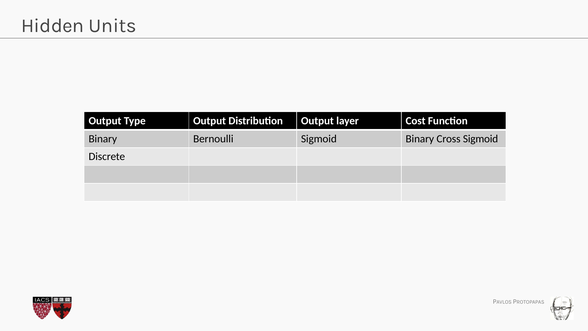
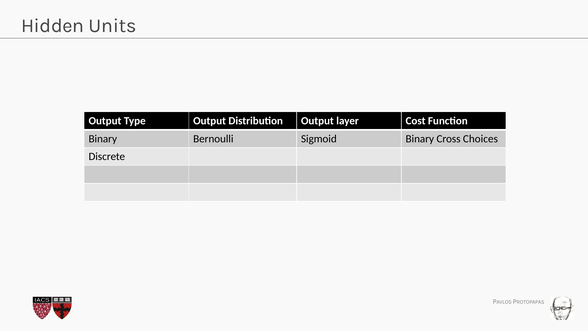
Cross Sigmoid: Sigmoid -> Choices (480, 139)
